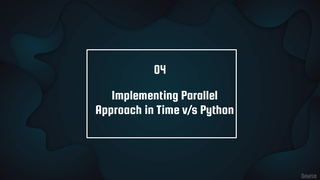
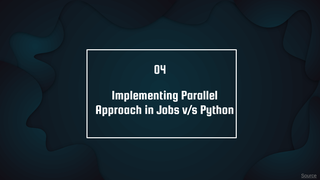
Time: Time -> Jobs (168, 110)
